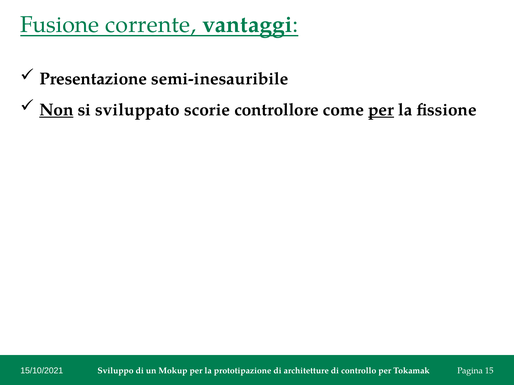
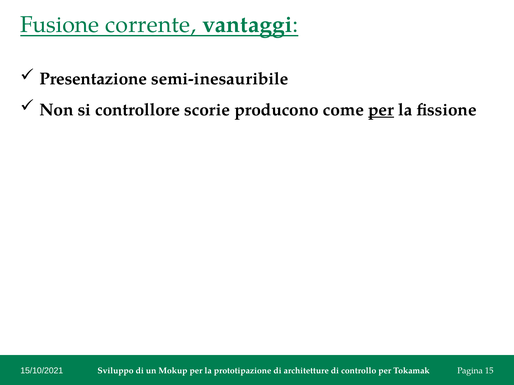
Non underline: present -> none (56, 110)
sviluppato: sviluppato -> controllore (138, 110)
controllore: controllore -> producono (277, 110)
